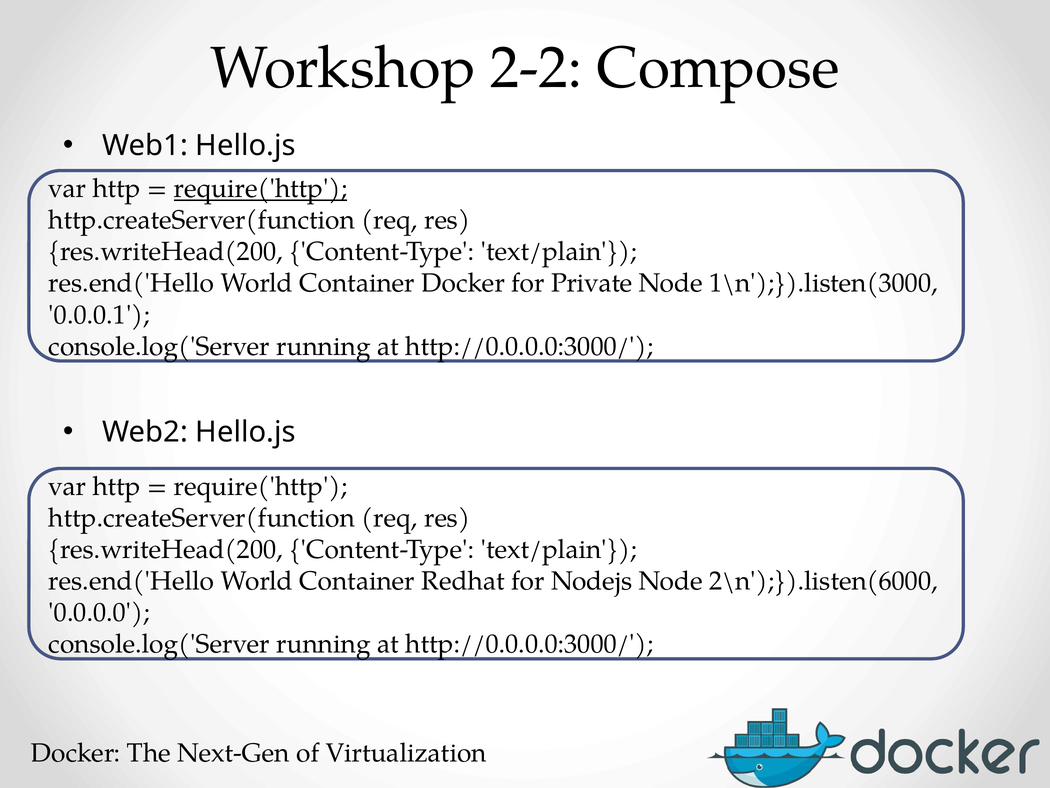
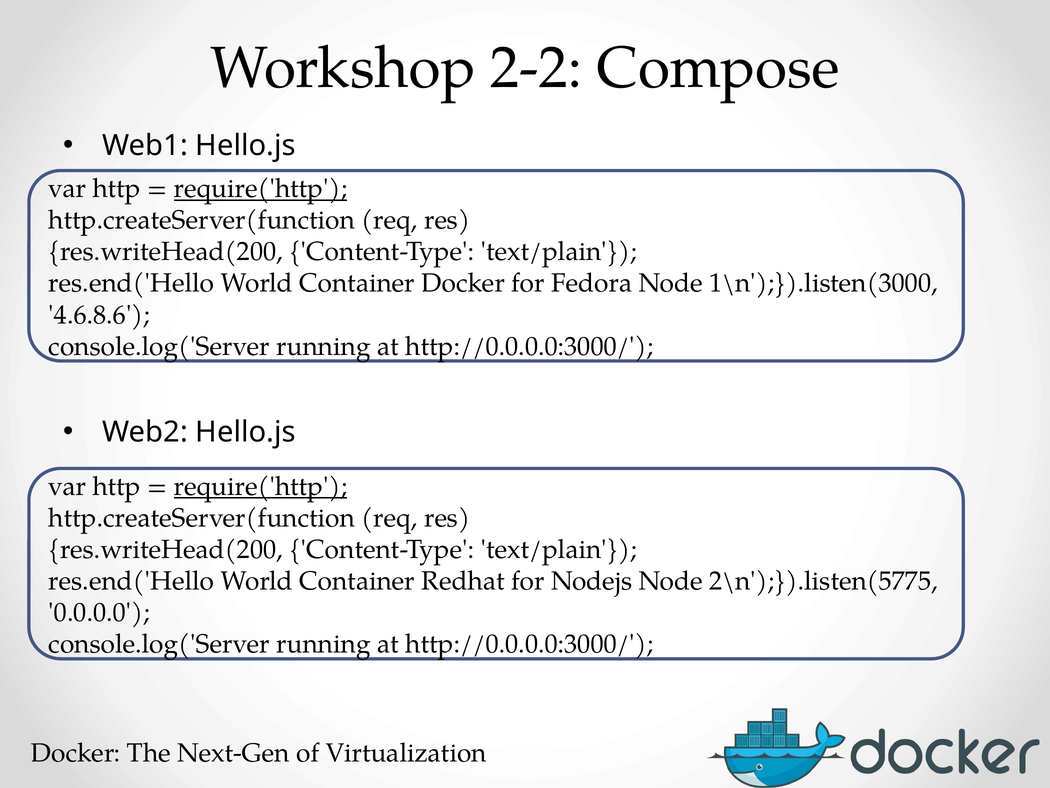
Private: Private -> Fedora (592, 283)
0.0.0.1: 0.0.0.1 -> 4.6.8.6 (99, 315)
require('http underline: none -> present (260, 486)
2\n');}).listen(6000: 2\n');}).listen(6000 -> 2\n');}).listen(5775 (823, 581)
